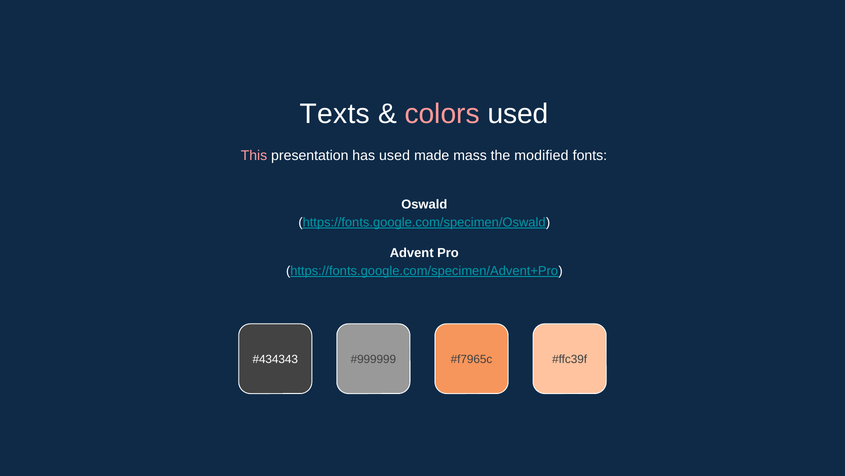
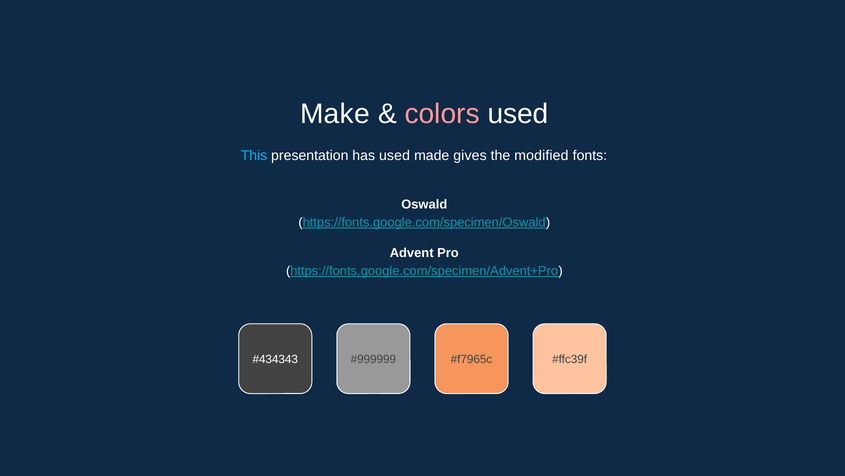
Texts: Texts -> Make (335, 114)
This colour: pink -> light blue (254, 155)
mass: mass -> gives (470, 155)
